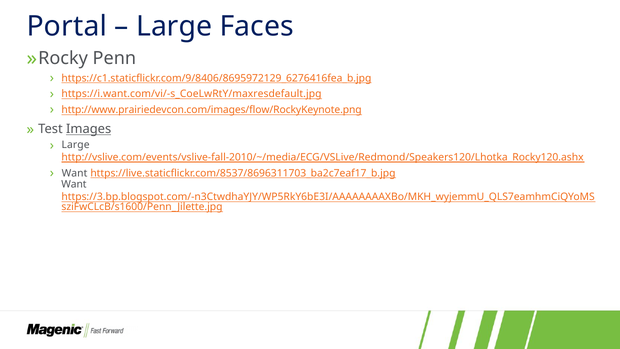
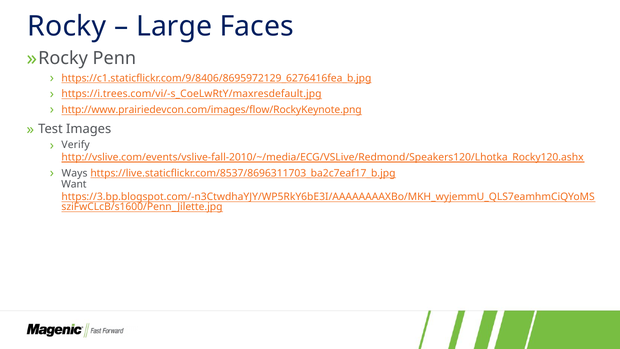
Portal: Portal -> Rocky (67, 26)
https://i.want.com/vi/-s_CoeLwRtY/maxresdefault.jpg: https://i.want.com/vi/-s_CoeLwRtY/maxresdefault.jpg -> https://i.trees.com/vi/-s_CoeLwRtY/maxresdefault.jpg (192, 94)
Images underline: present -> none (89, 129)
Large: Large -> Verify (76, 145)
Want: Want -> Ways (75, 173)
